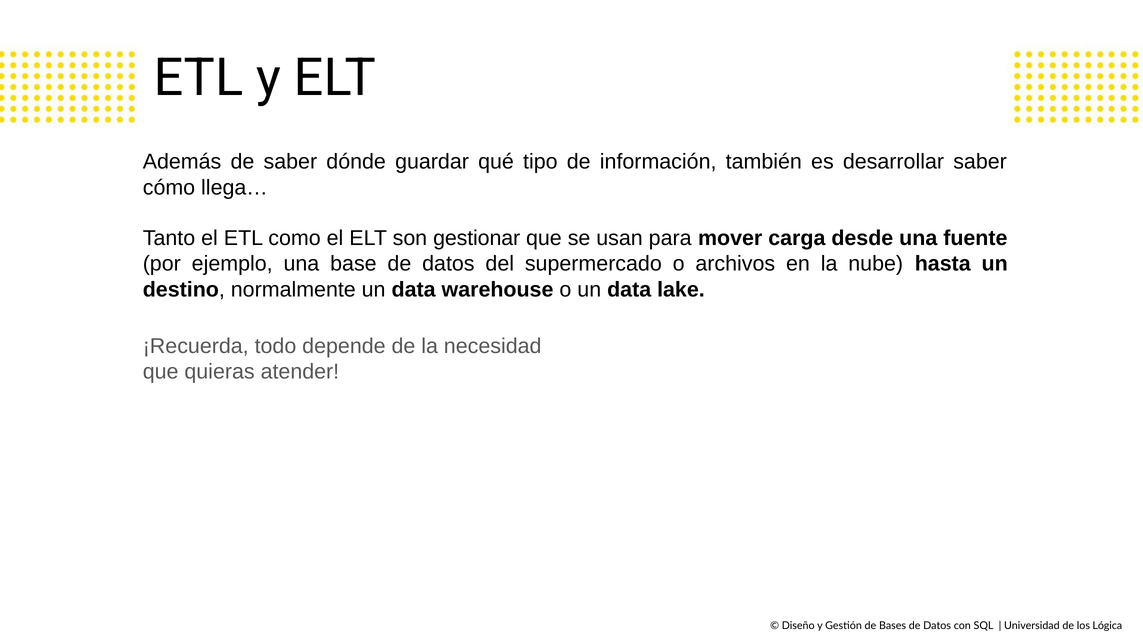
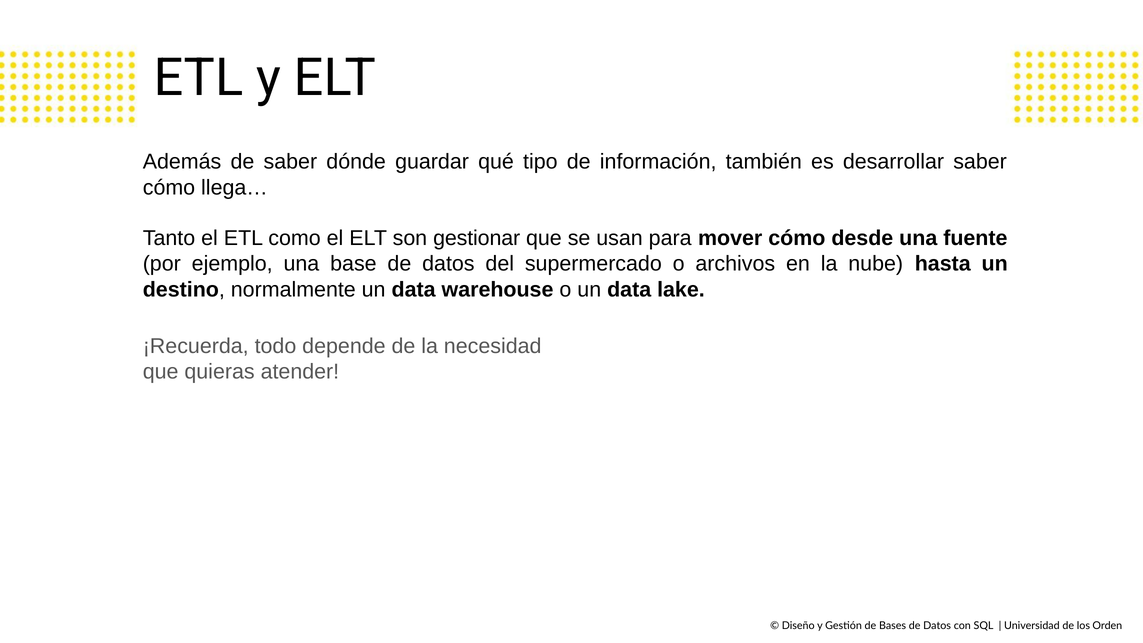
mover carga: carga -> cómo (797, 238)
Lógica: Lógica -> Orden (1107, 625)
